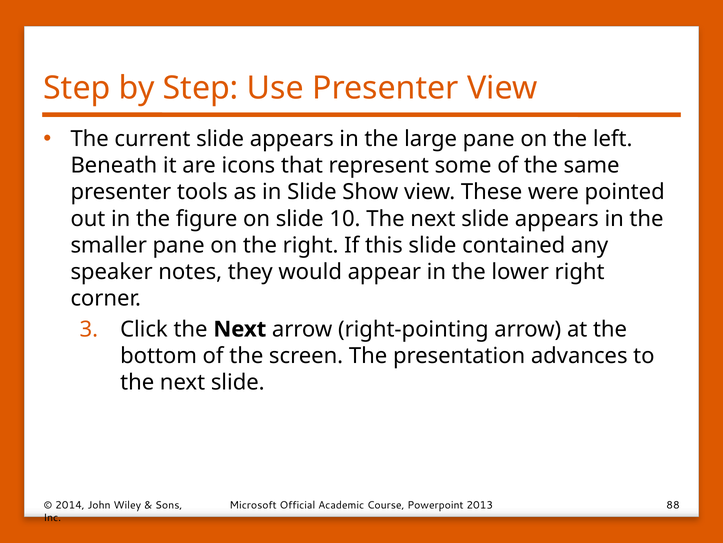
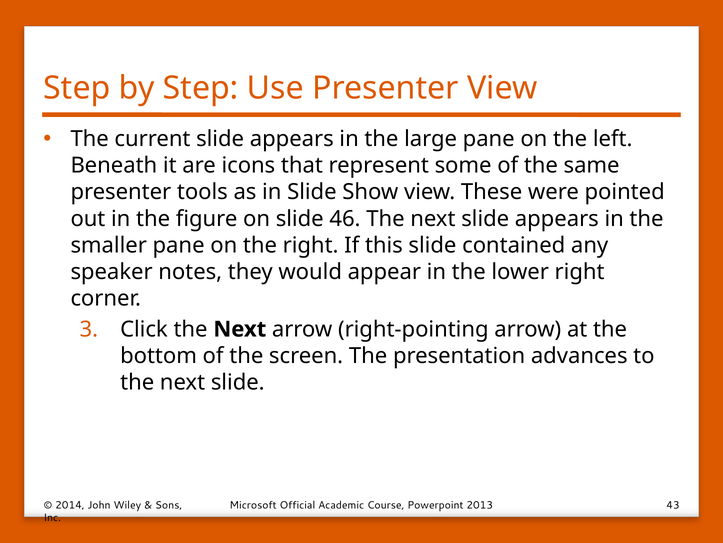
10: 10 -> 46 (345, 218)
88: 88 -> 43 (673, 504)
